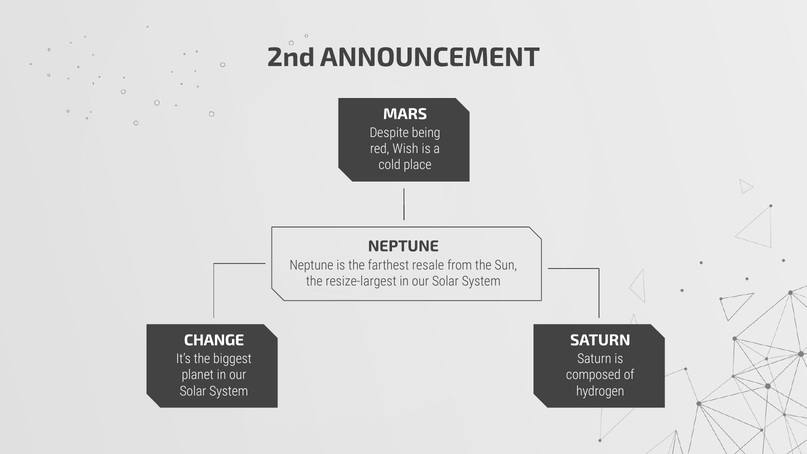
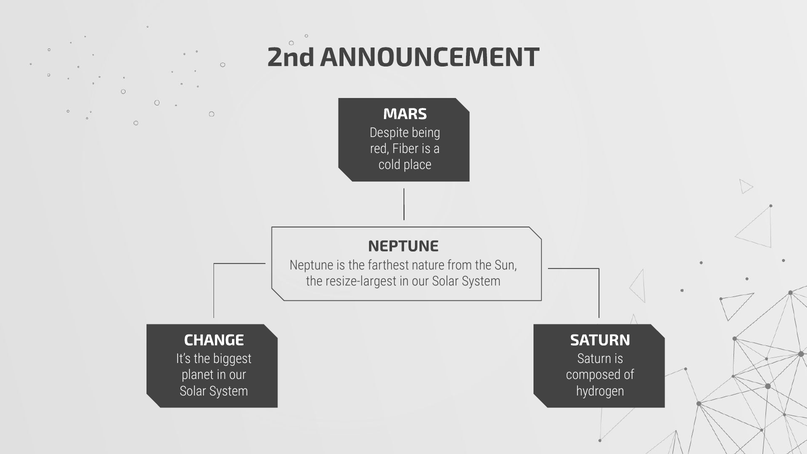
Wish: Wish -> Fiber (405, 149)
resale: resale -> nature (428, 265)
